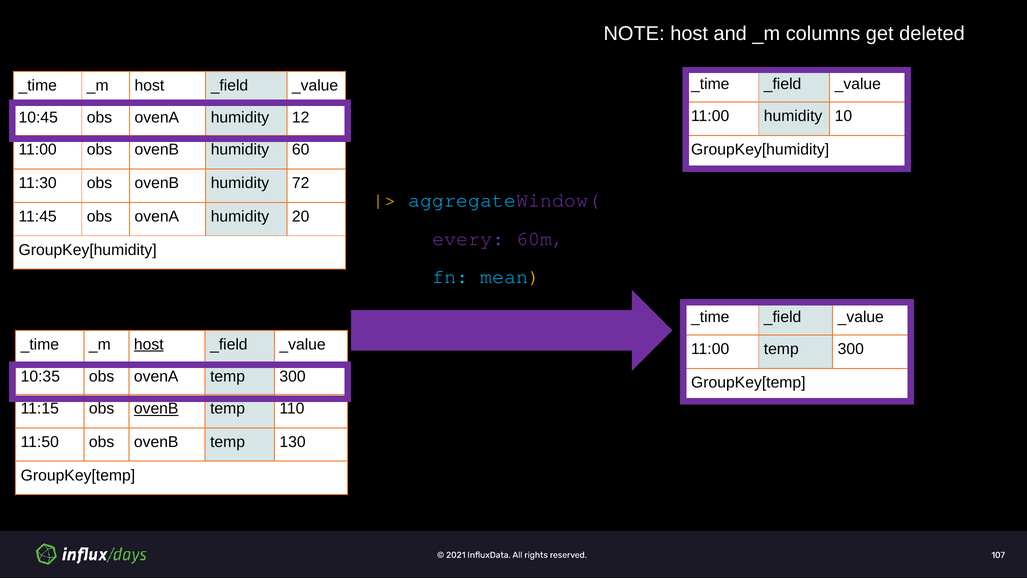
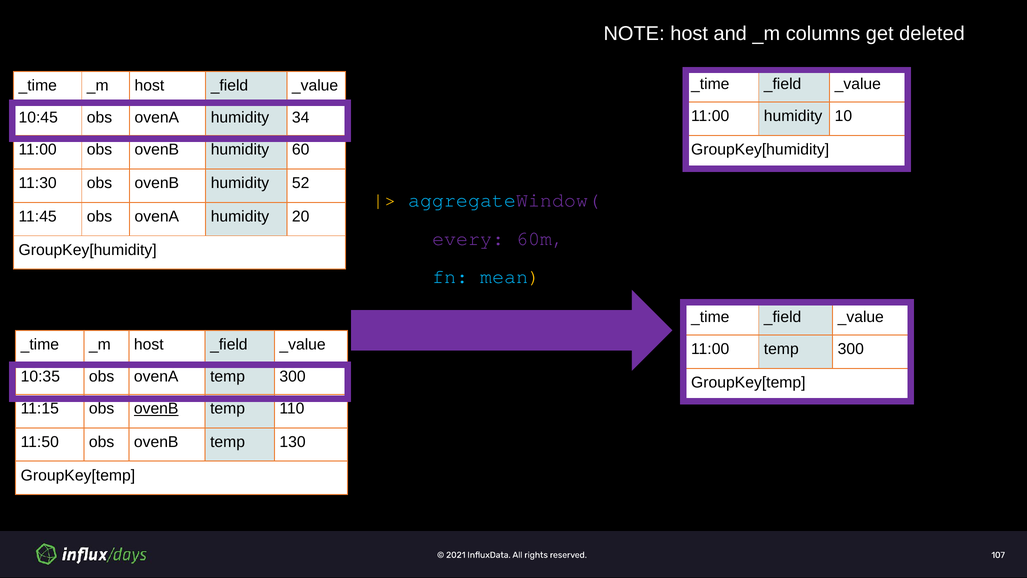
12: 12 -> 34 (301, 118)
72: 72 -> 52 (301, 183)
host underline: present -> none (149, 344)
